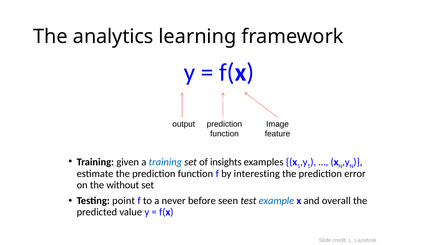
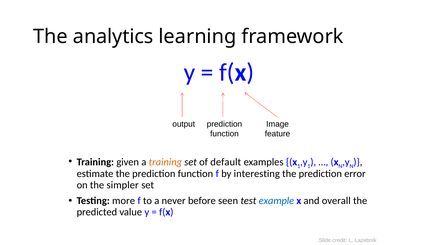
training colour: blue -> orange (165, 162)
insights: insights -> default (226, 162)
without: without -> simpler (123, 185)
point: point -> more (124, 200)
